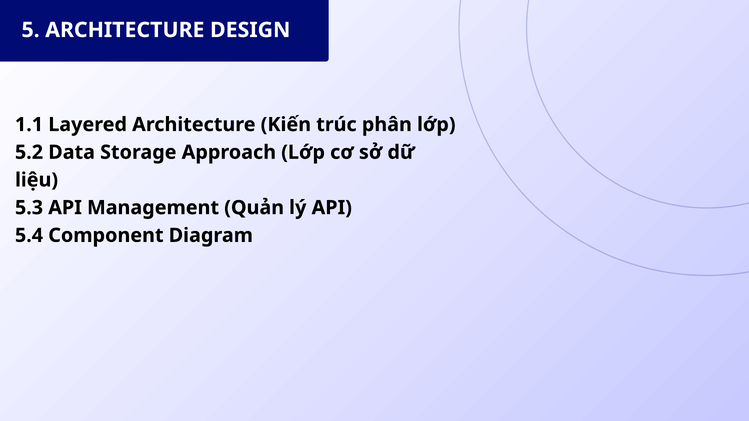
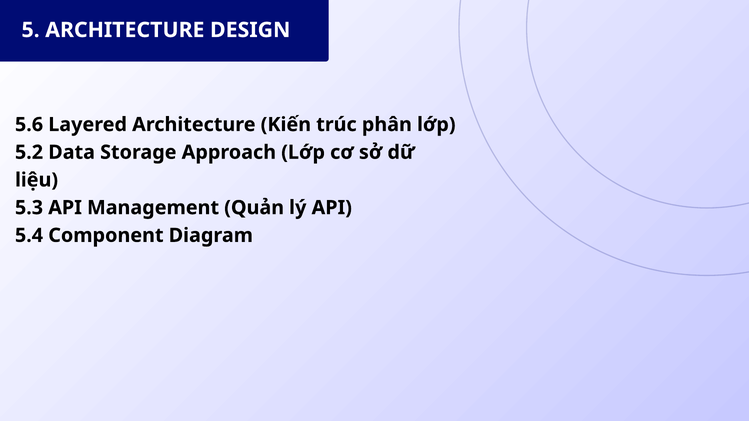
1.1: 1.1 -> 5.6 (29, 125)
